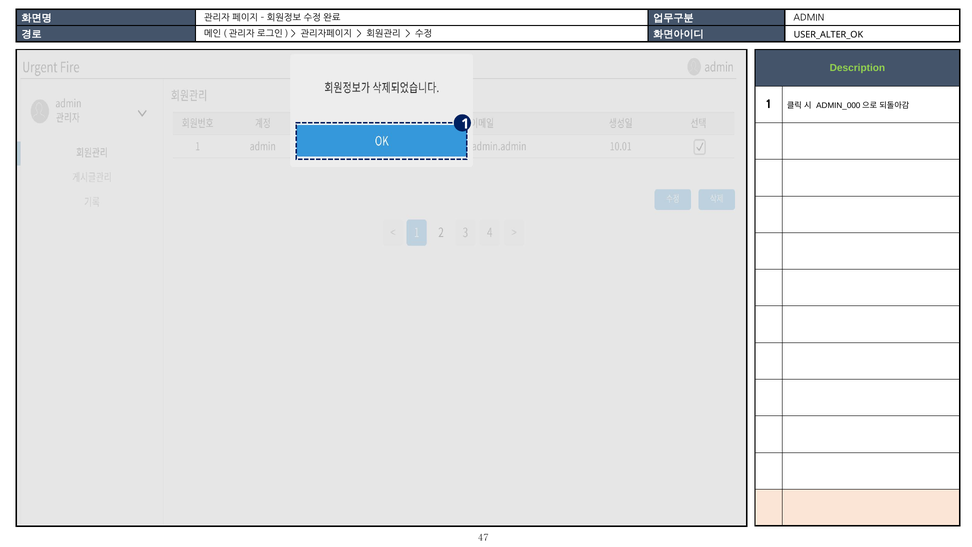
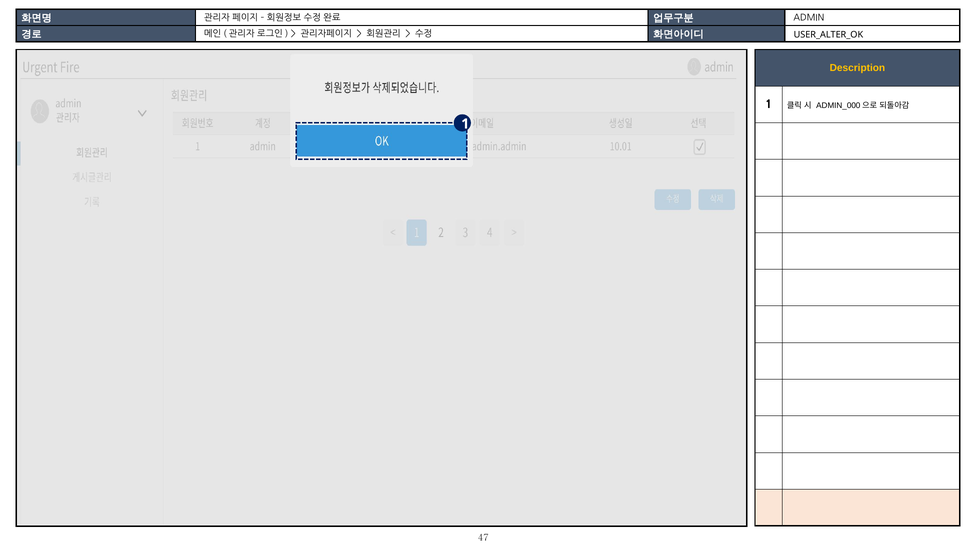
Description colour: light green -> yellow (857, 68)
